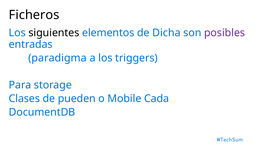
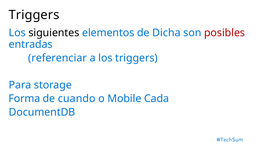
Ficheros: Ficheros -> Triggers (34, 15)
posibles colour: purple -> red (225, 33)
paradigma: paradigma -> referenciar (58, 58)
Clases: Clases -> Forma (24, 98)
pueden: pueden -> cuando (77, 98)
